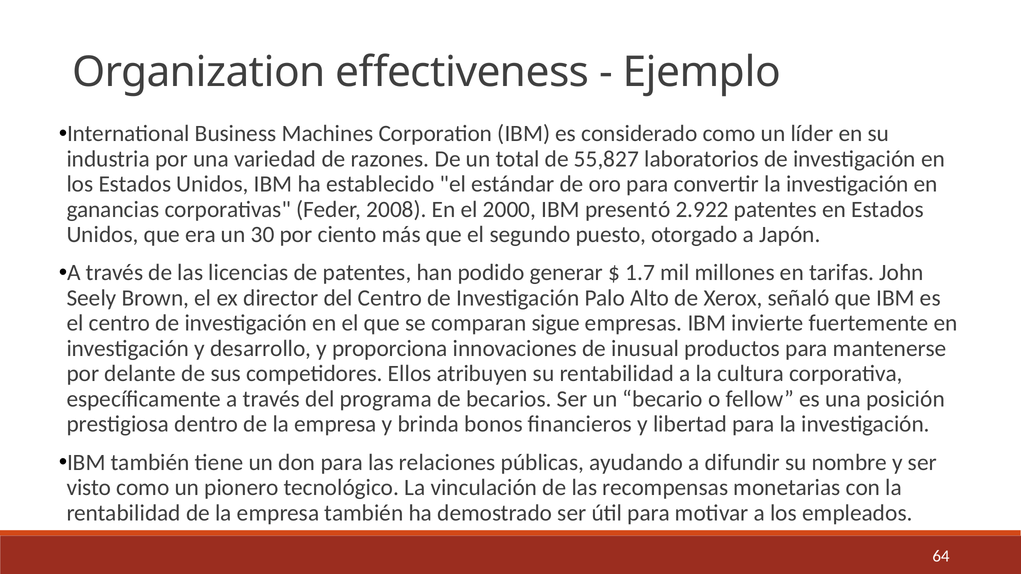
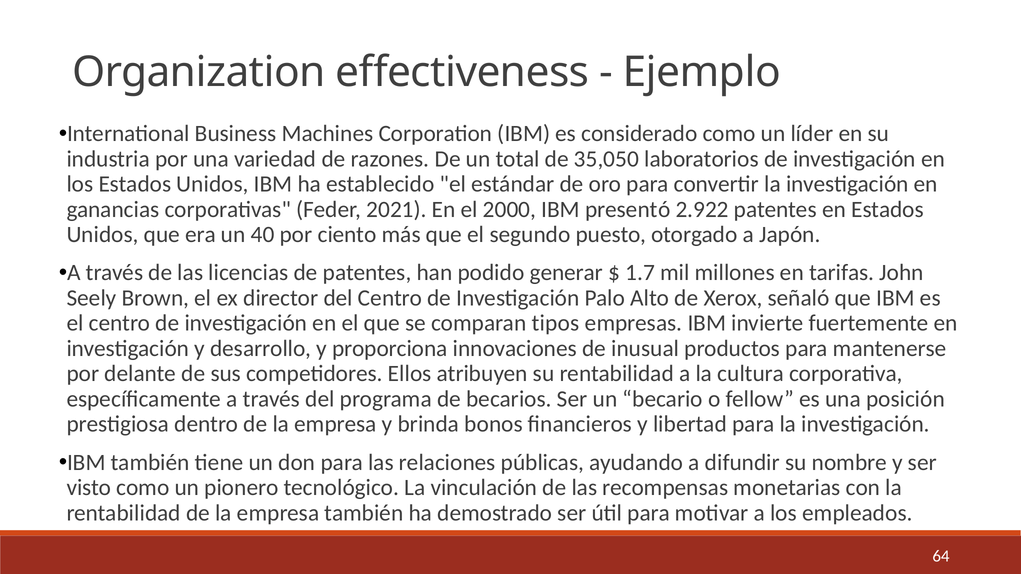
55,827: 55,827 -> 35,050 (606, 159)
2008: 2008 -> 2021 (396, 210)
30: 30 -> 40 (263, 235)
sigue: sigue -> tipos (556, 323)
